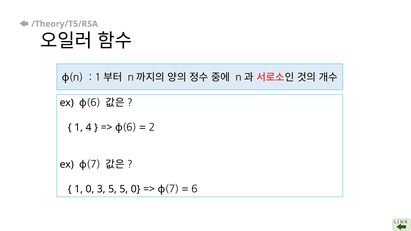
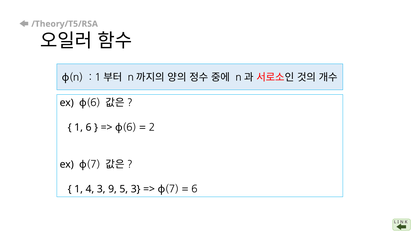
1 4: 4 -> 6 (89, 128)
1 0: 0 -> 4 (90, 189)
3 5: 5 -> 9 (112, 189)
5 0: 0 -> 3 (136, 189)
